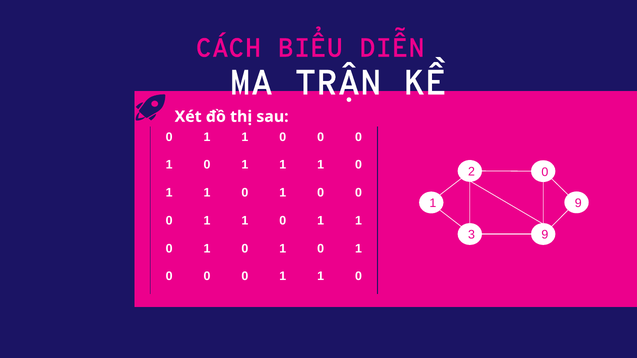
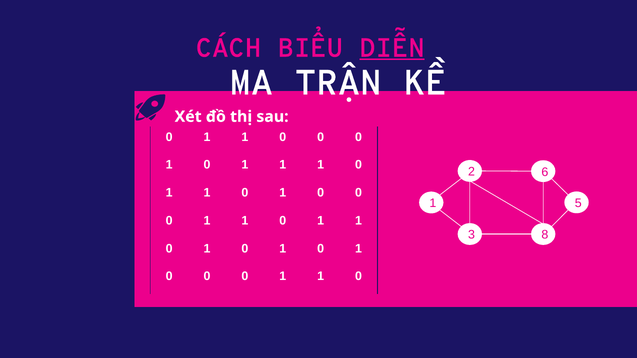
DIỄN underline: none -> present (392, 48)
2 0: 0 -> 6 (545, 172)
1 9: 9 -> 5 (578, 203)
3 9: 9 -> 8 (545, 235)
